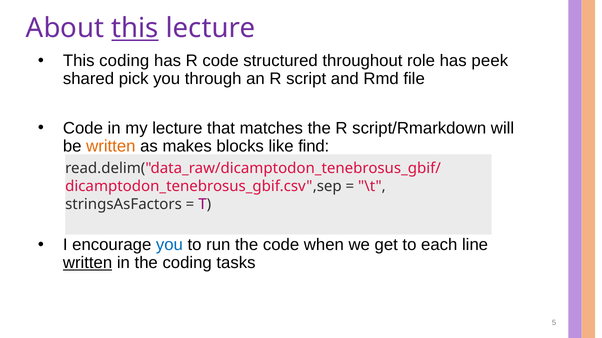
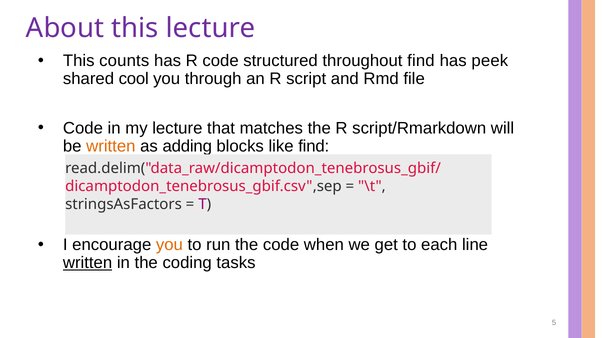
this underline: present -> none (135, 28)
This coding: coding -> counts (124, 61)
throughout role: role -> find (421, 61)
pick: pick -> cool (134, 79)
makes: makes -> adding (187, 146)
you colour: blue -> orange (169, 245)
